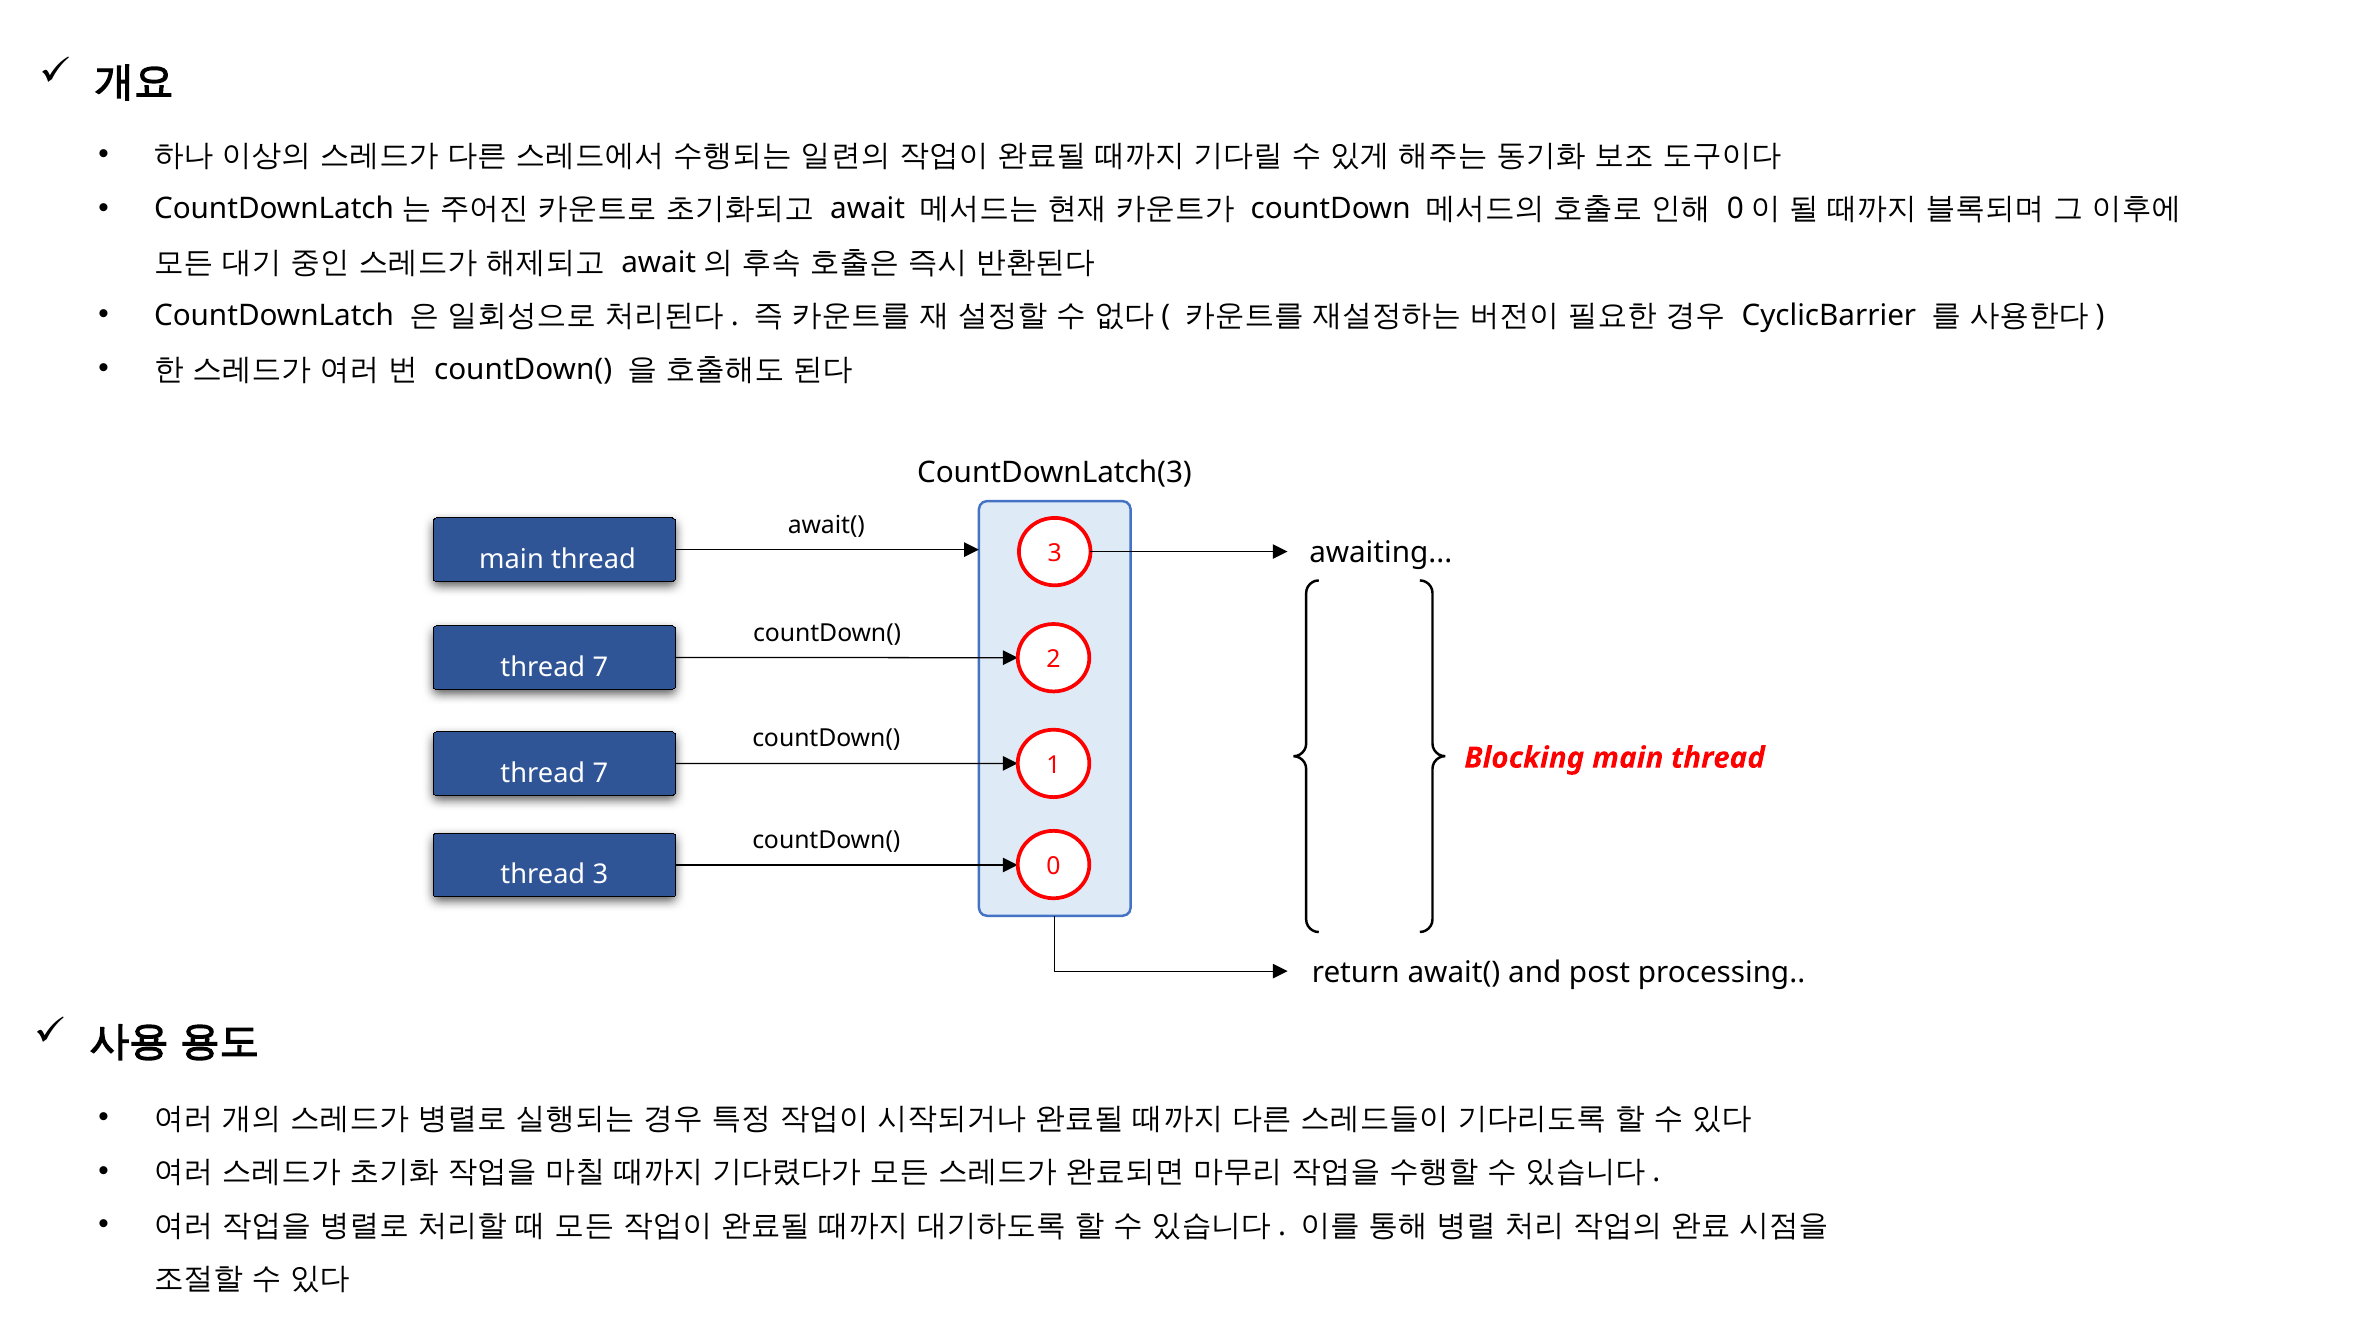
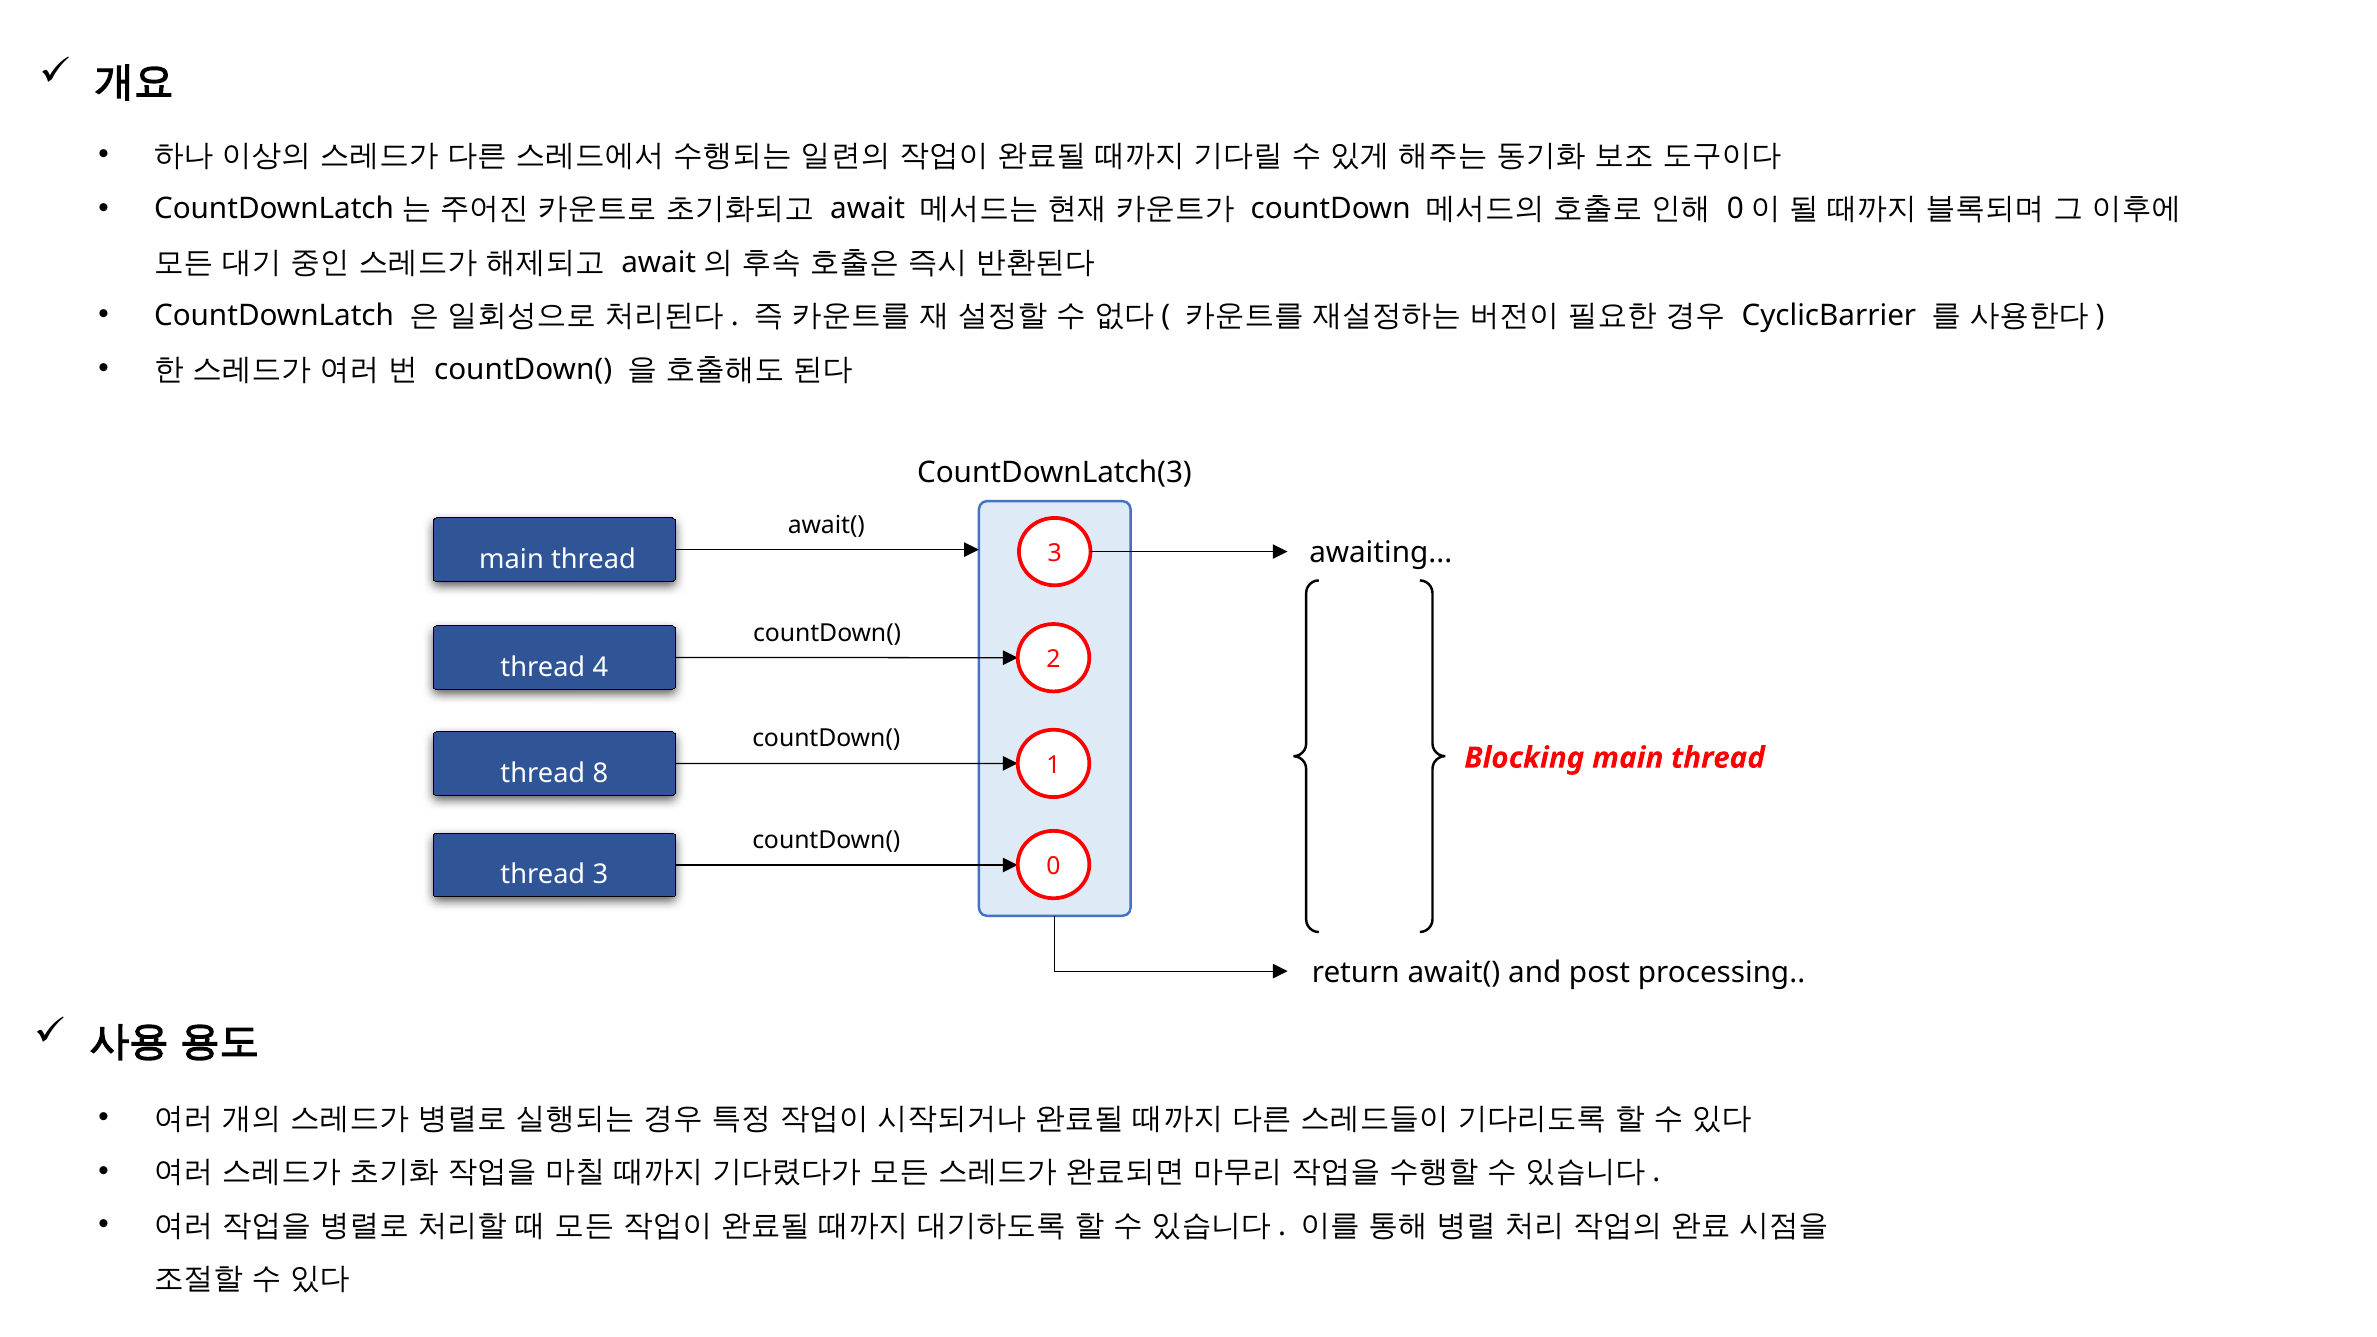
7: 7 -> 4 (600, 668)
7: 7 -> 8 (600, 774)
